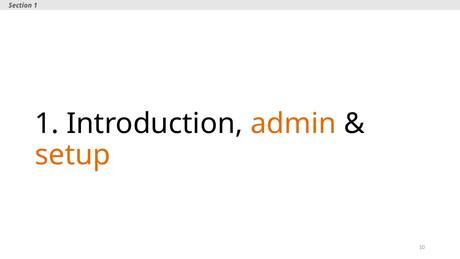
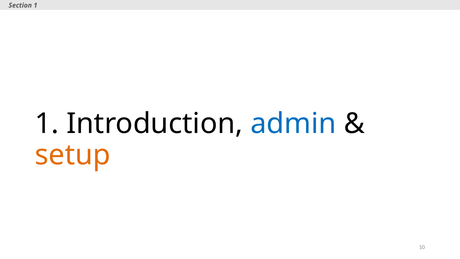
admin colour: orange -> blue (293, 124)
